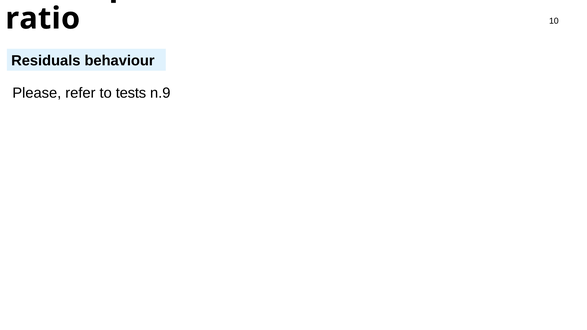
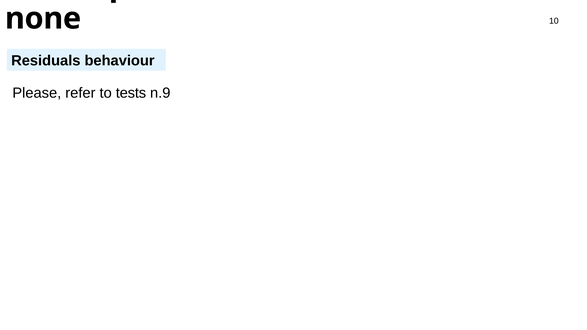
ratio: ratio -> none (43, 18)
